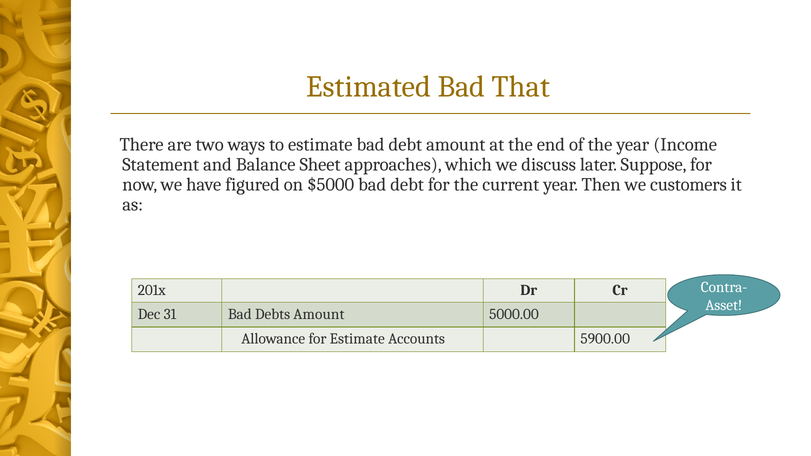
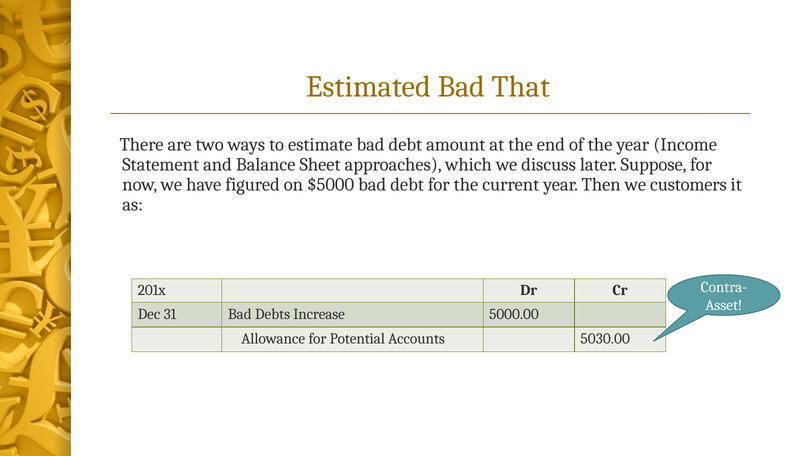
Debts Amount: Amount -> Increase (319, 314)
for Estimate: Estimate -> Potential (357, 339)
5900.00: 5900.00 -> 5030.00 (605, 339)
